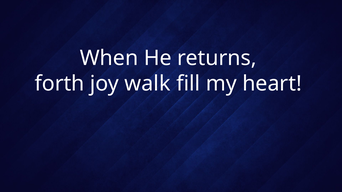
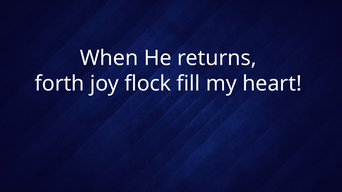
walk: walk -> flock (148, 84)
